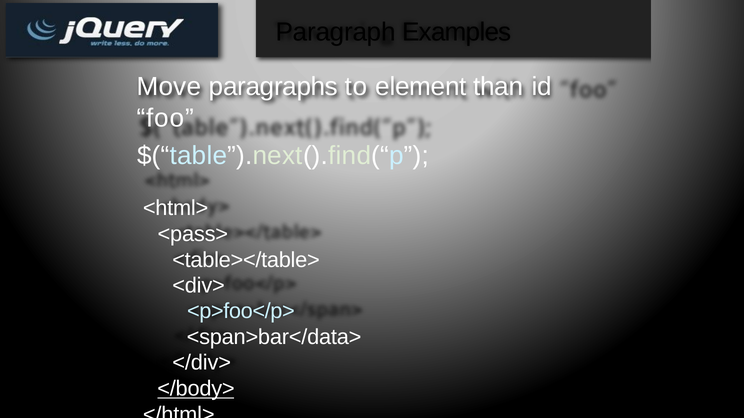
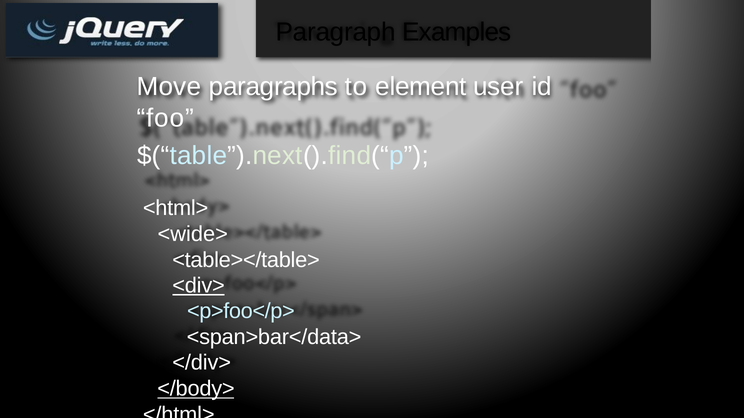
than: than -> user (498, 87)
<pass>: <pass> -> <wide> (193, 234)
<div> underline: none -> present (199, 286)
